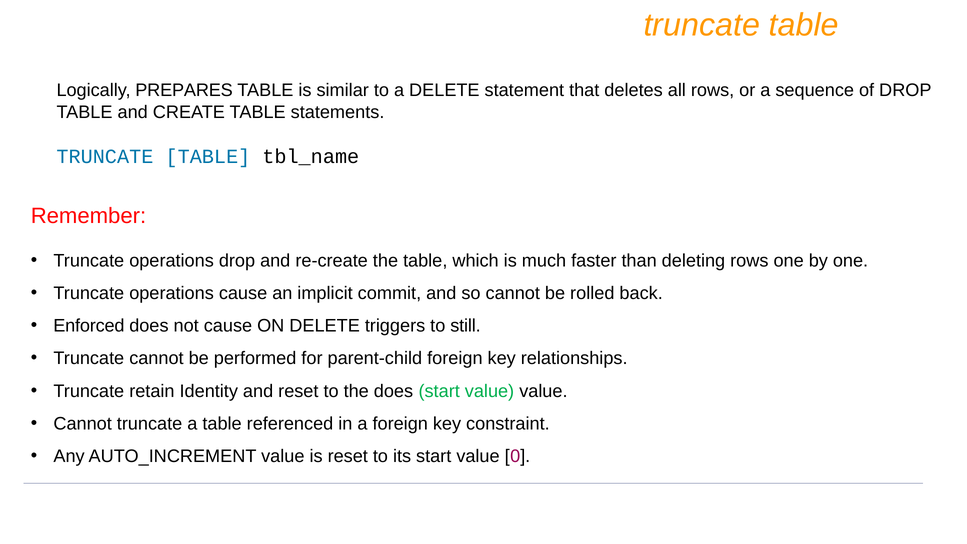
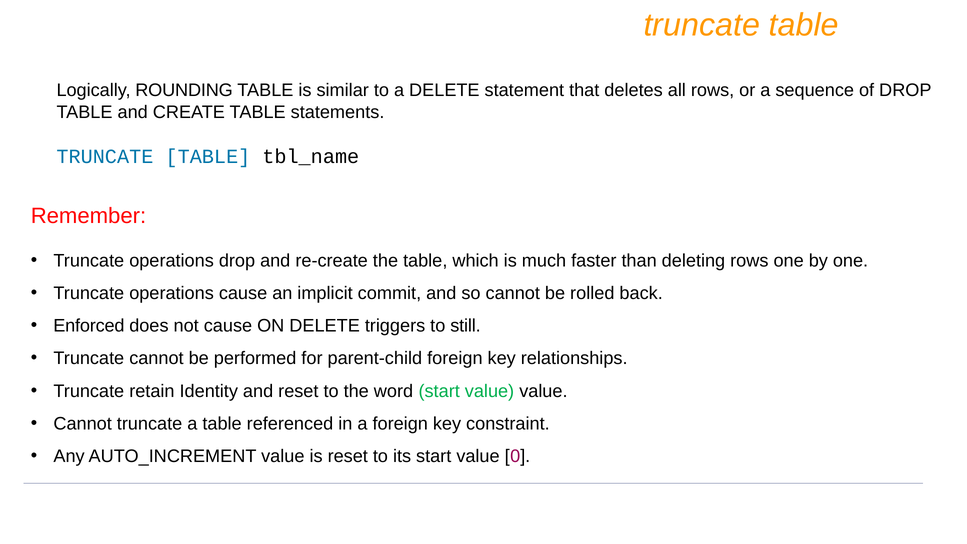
PREPARES: PREPARES -> ROUNDING (184, 90)
the does: does -> word (393, 391)
